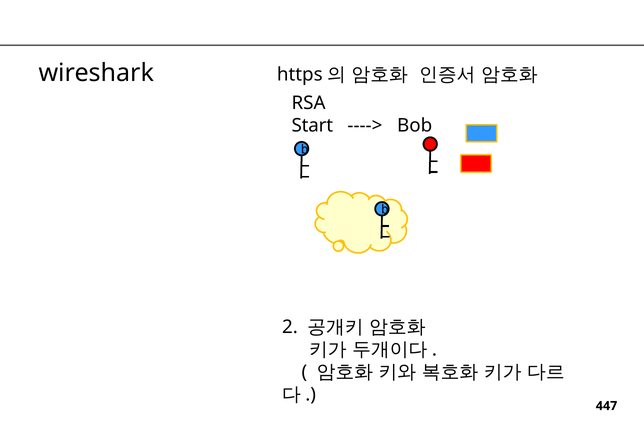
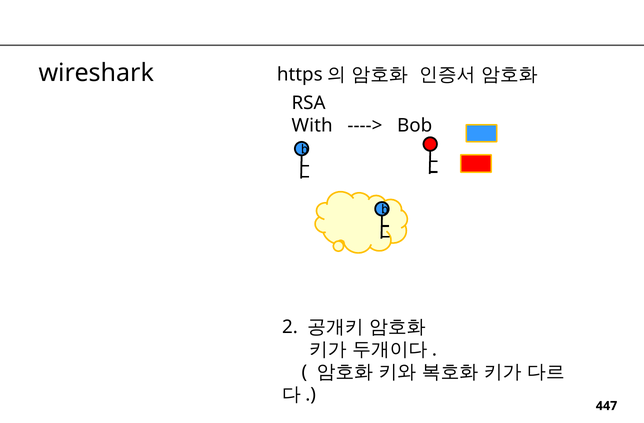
Start: Start -> With (312, 125)
